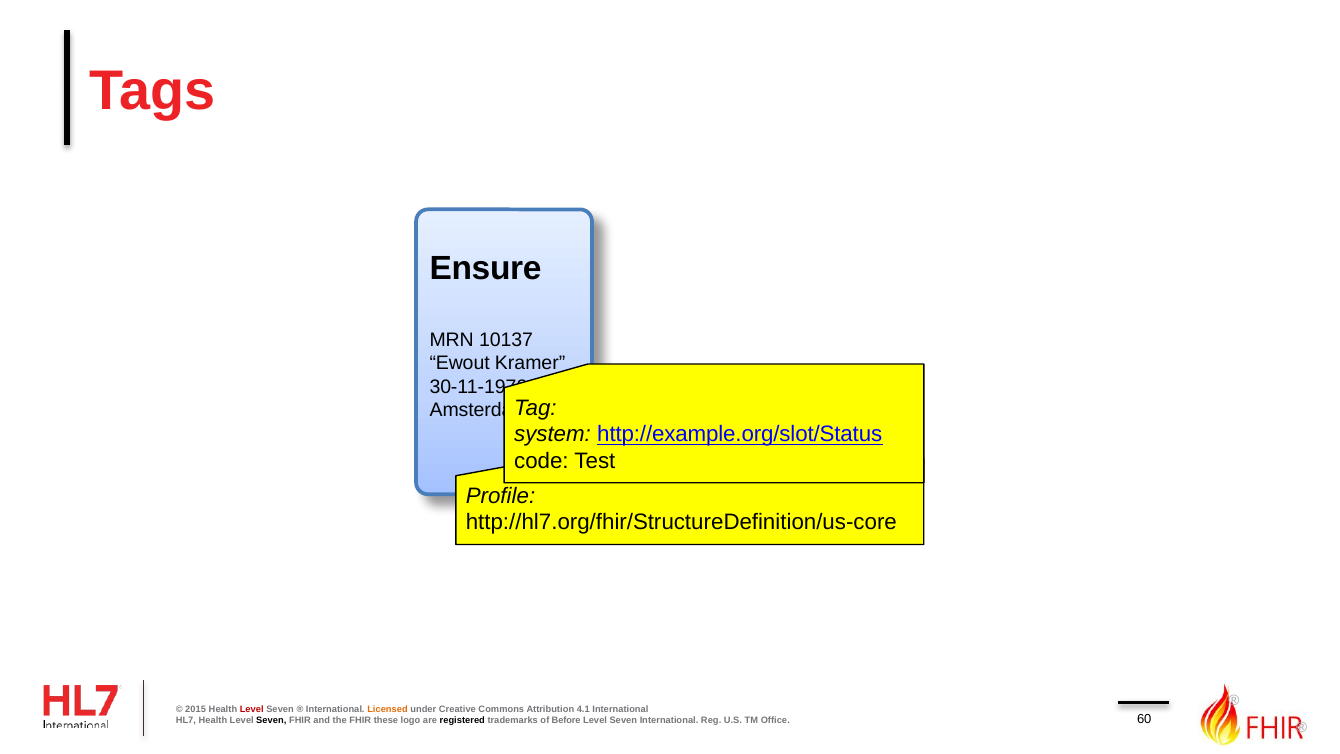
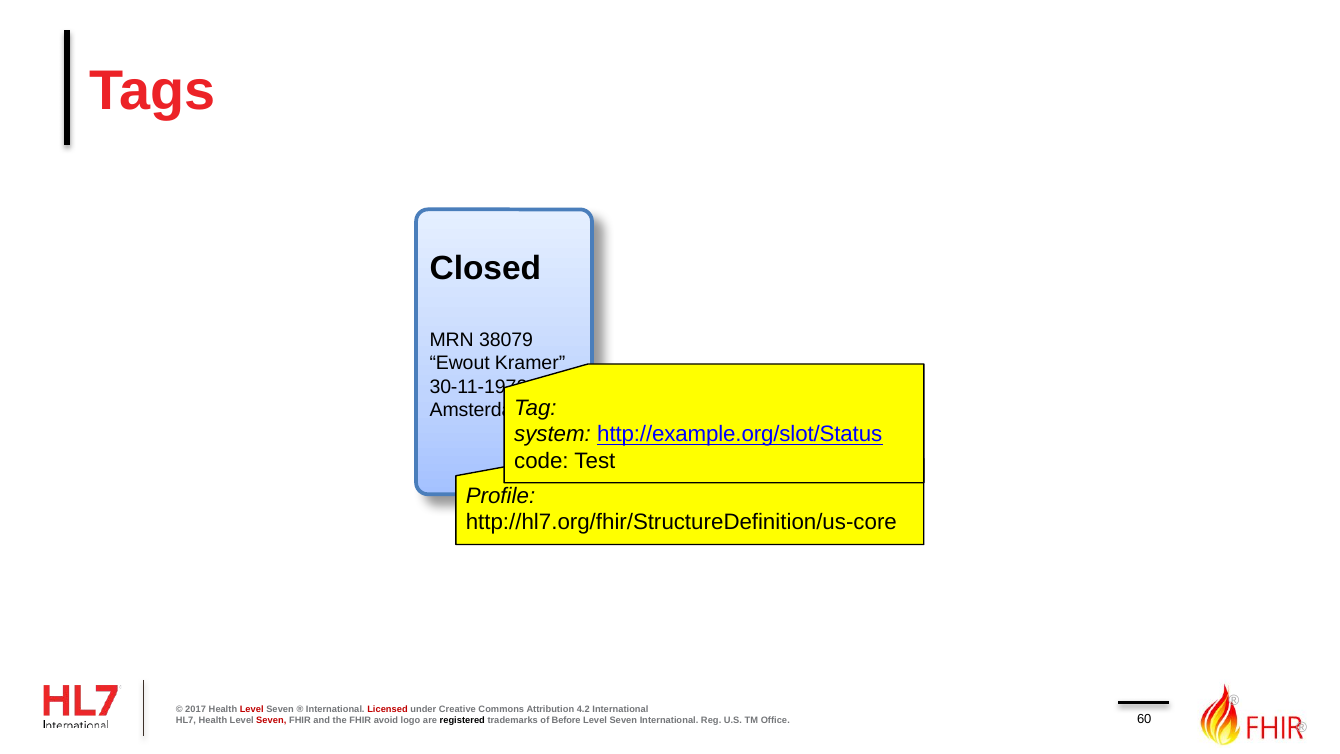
Ensure: Ensure -> Closed (485, 269)
10137: 10137 -> 38079 (506, 340)
2015: 2015 -> 2017 (196, 710)
Licensed colour: orange -> red (387, 710)
4.1: 4.1 -> 4.2 (583, 710)
Seven colour: black -> red (271, 721)
these: these -> avoid (386, 721)
